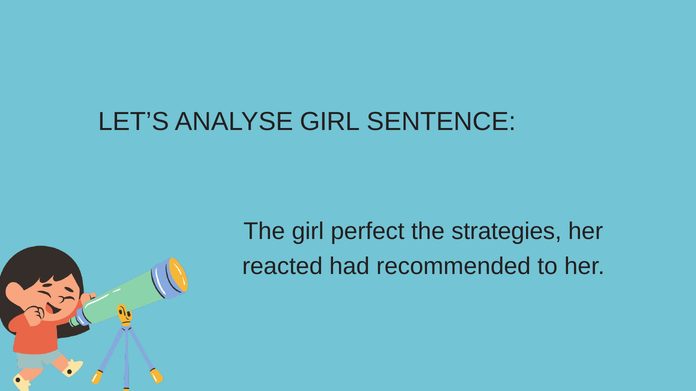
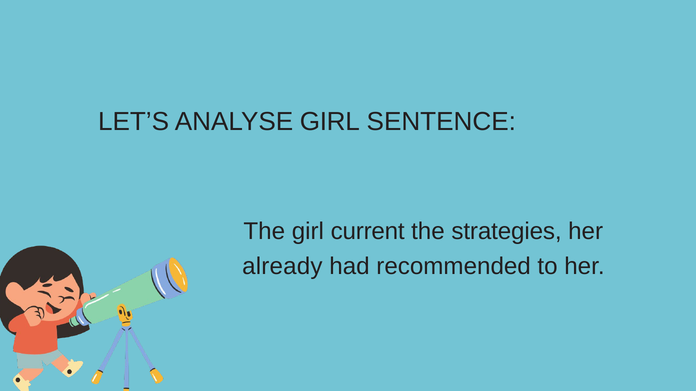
perfect: perfect -> current (368, 232)
reacted: reacted -> already (282, 267)
